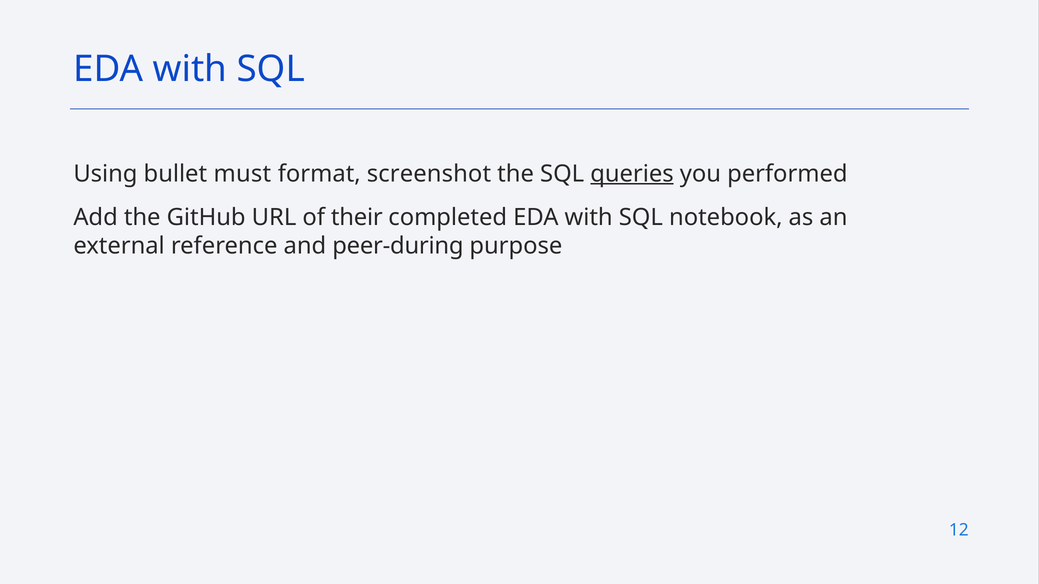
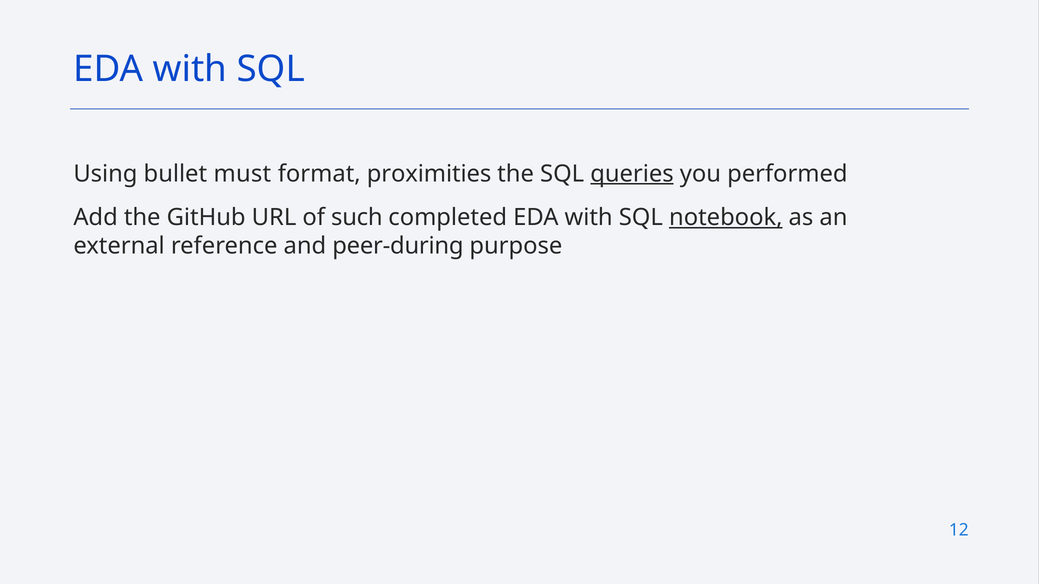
screenshot: screenshot -> proximities (429, 174)
their: their -> such (357, 218)
notebook underline: none -> present (726, 218)
